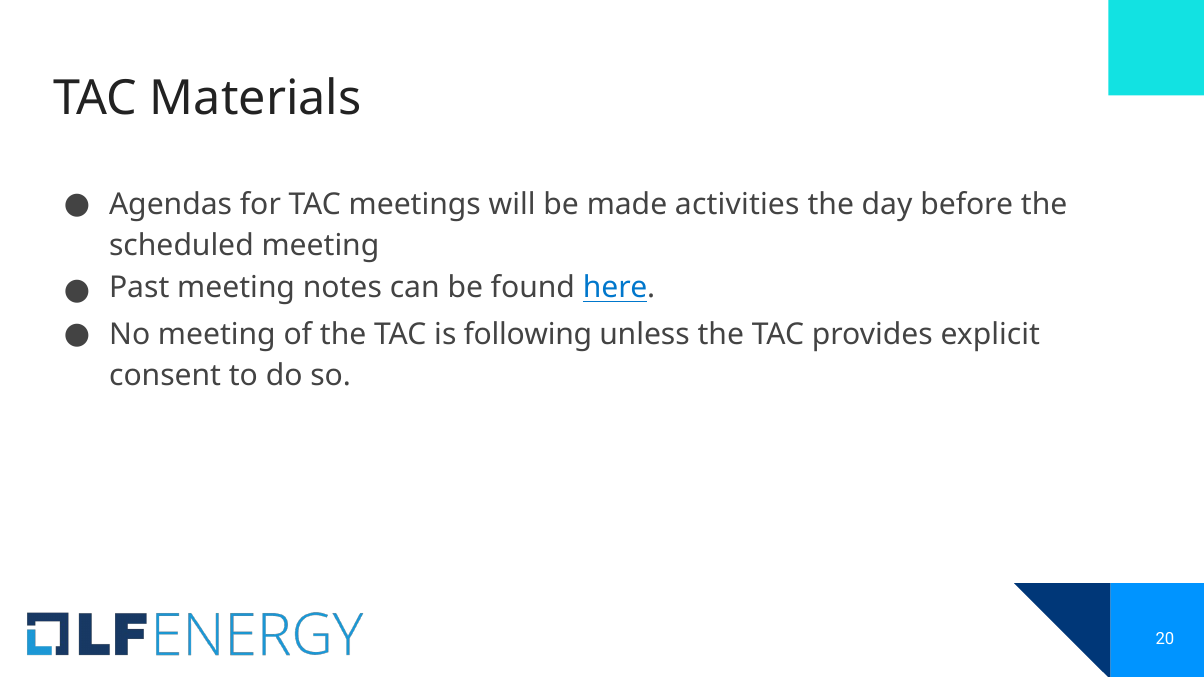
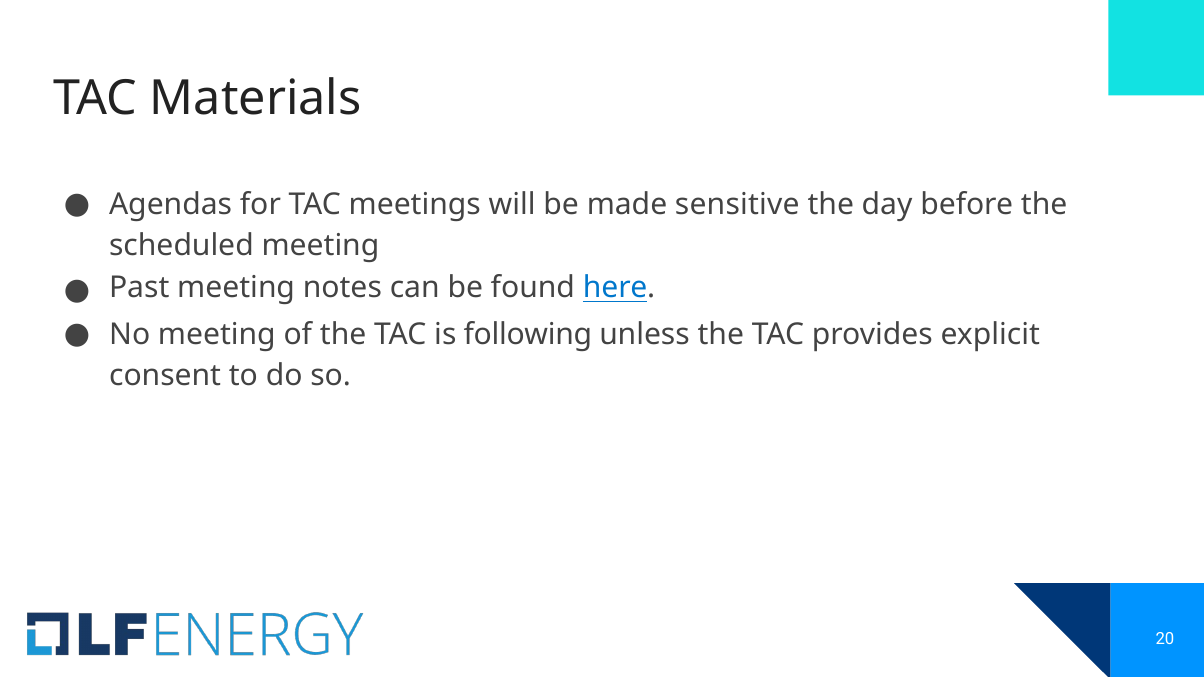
activities: activities -> sensitive (737, 204)
